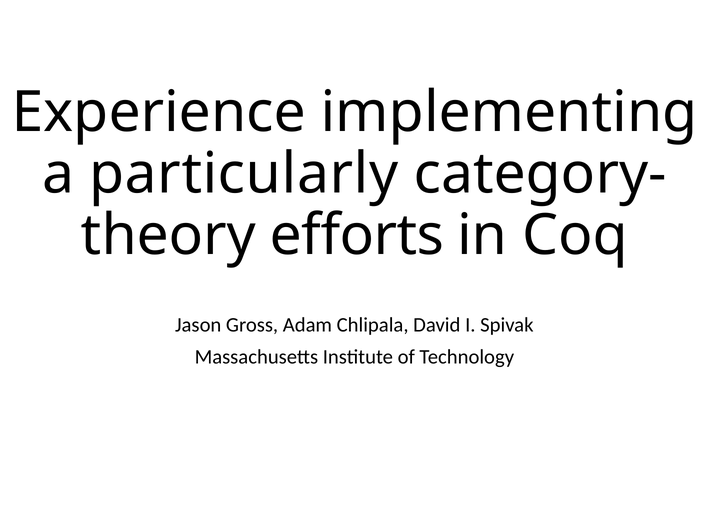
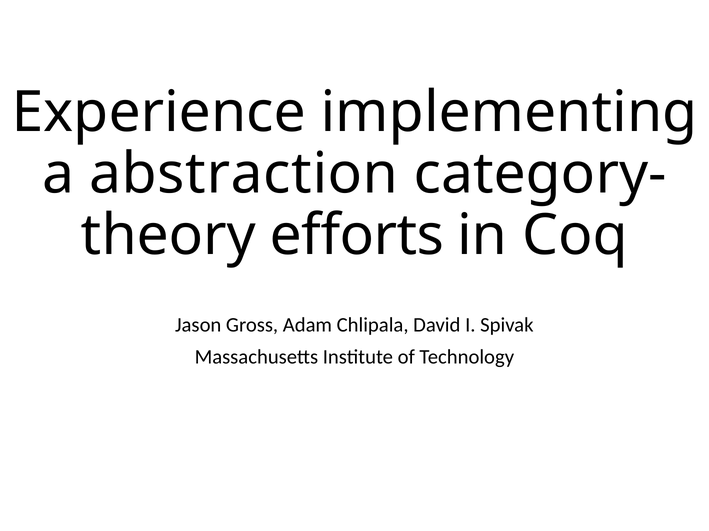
particularly: particularly -> abstraction (244, 174)
